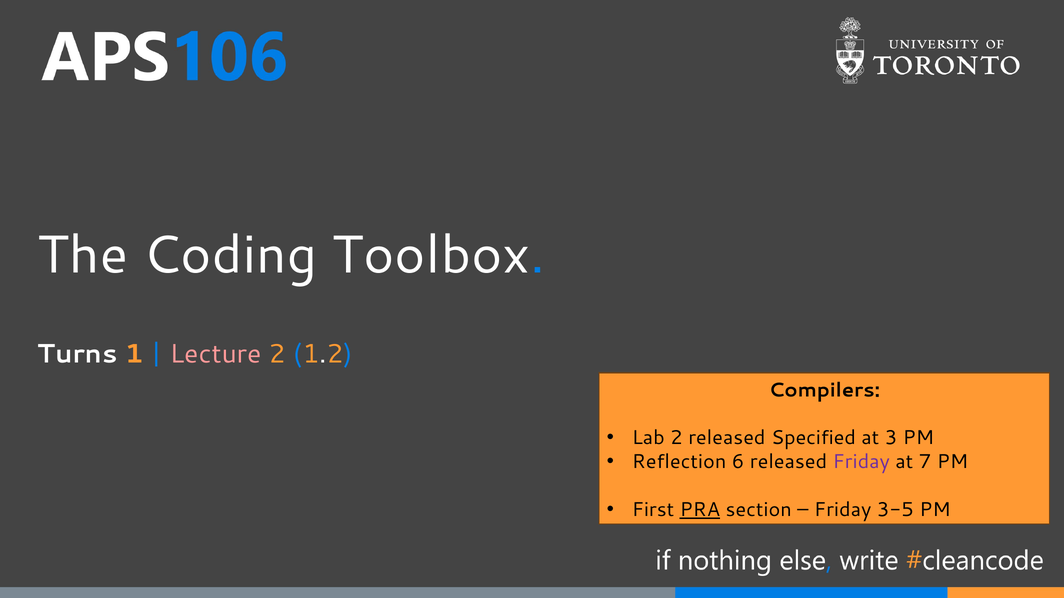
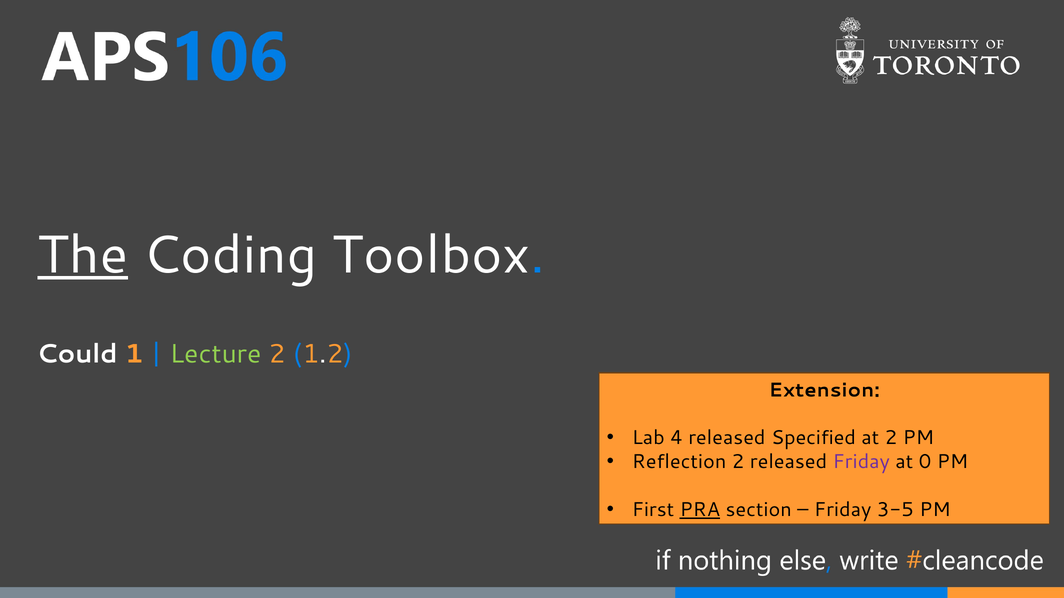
The underline: none -> present (83, 255)
Turns: Turns -> Could (77, 354)
Lecture colour: pink -> light green (216, 354)
Compilers: Compilers -> Extension (824, 390)
Lab 2: 2 -> 4 (676, 438)
at 3: 3 -> 2 (891, 438)
Reflection 6: 6 -> 2 (738, 462)
7: 7 -> 0 (925, 462)
